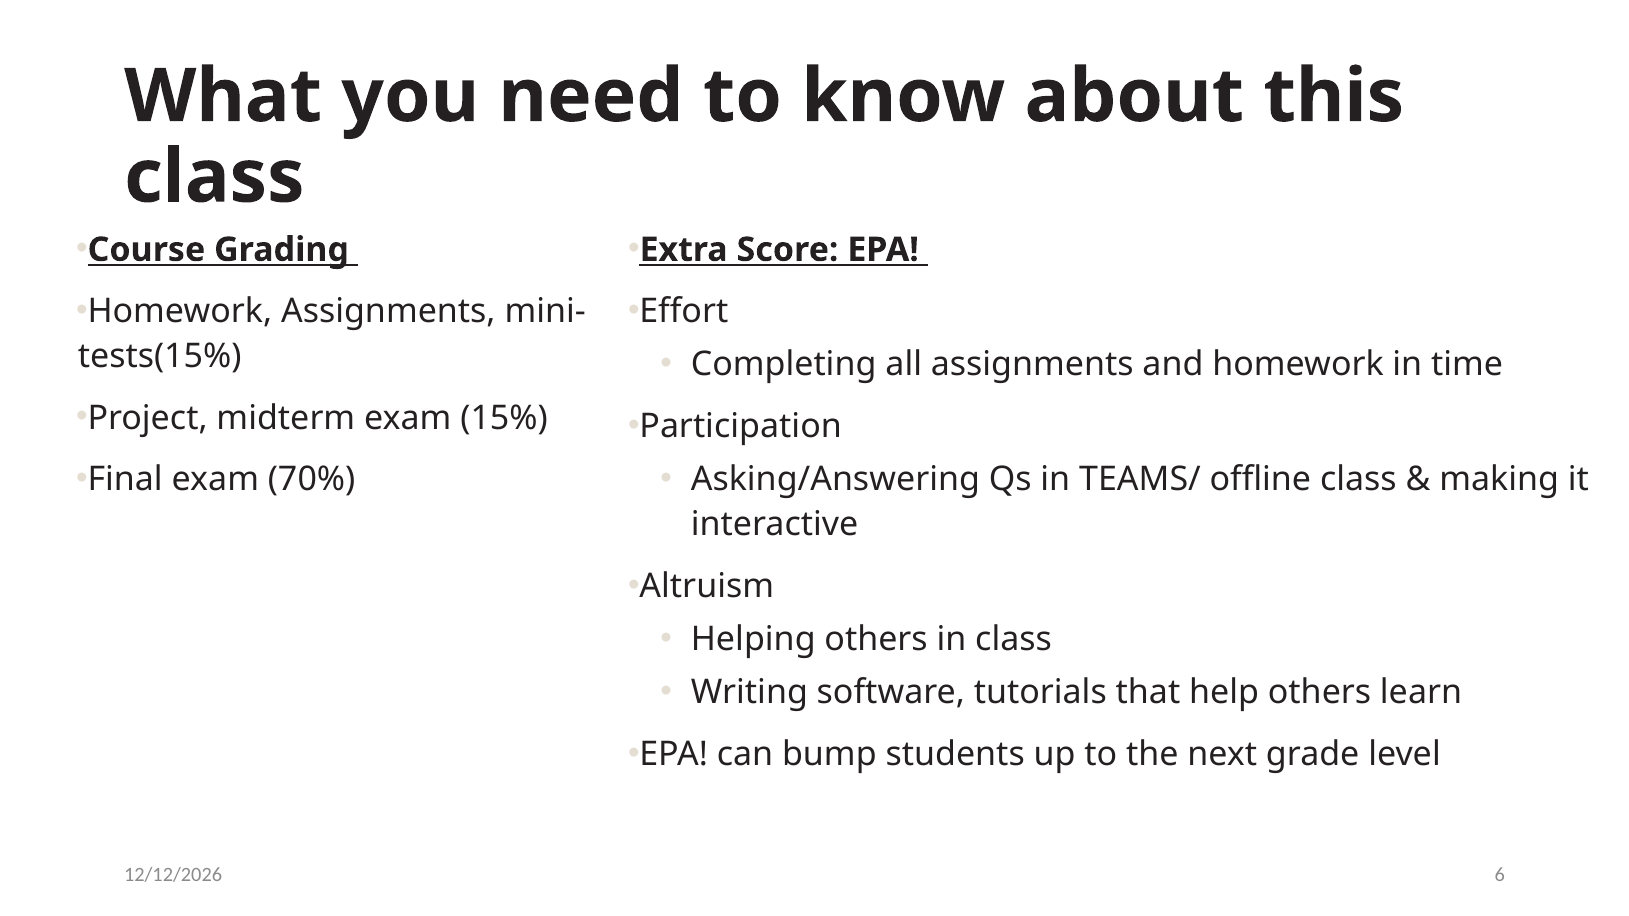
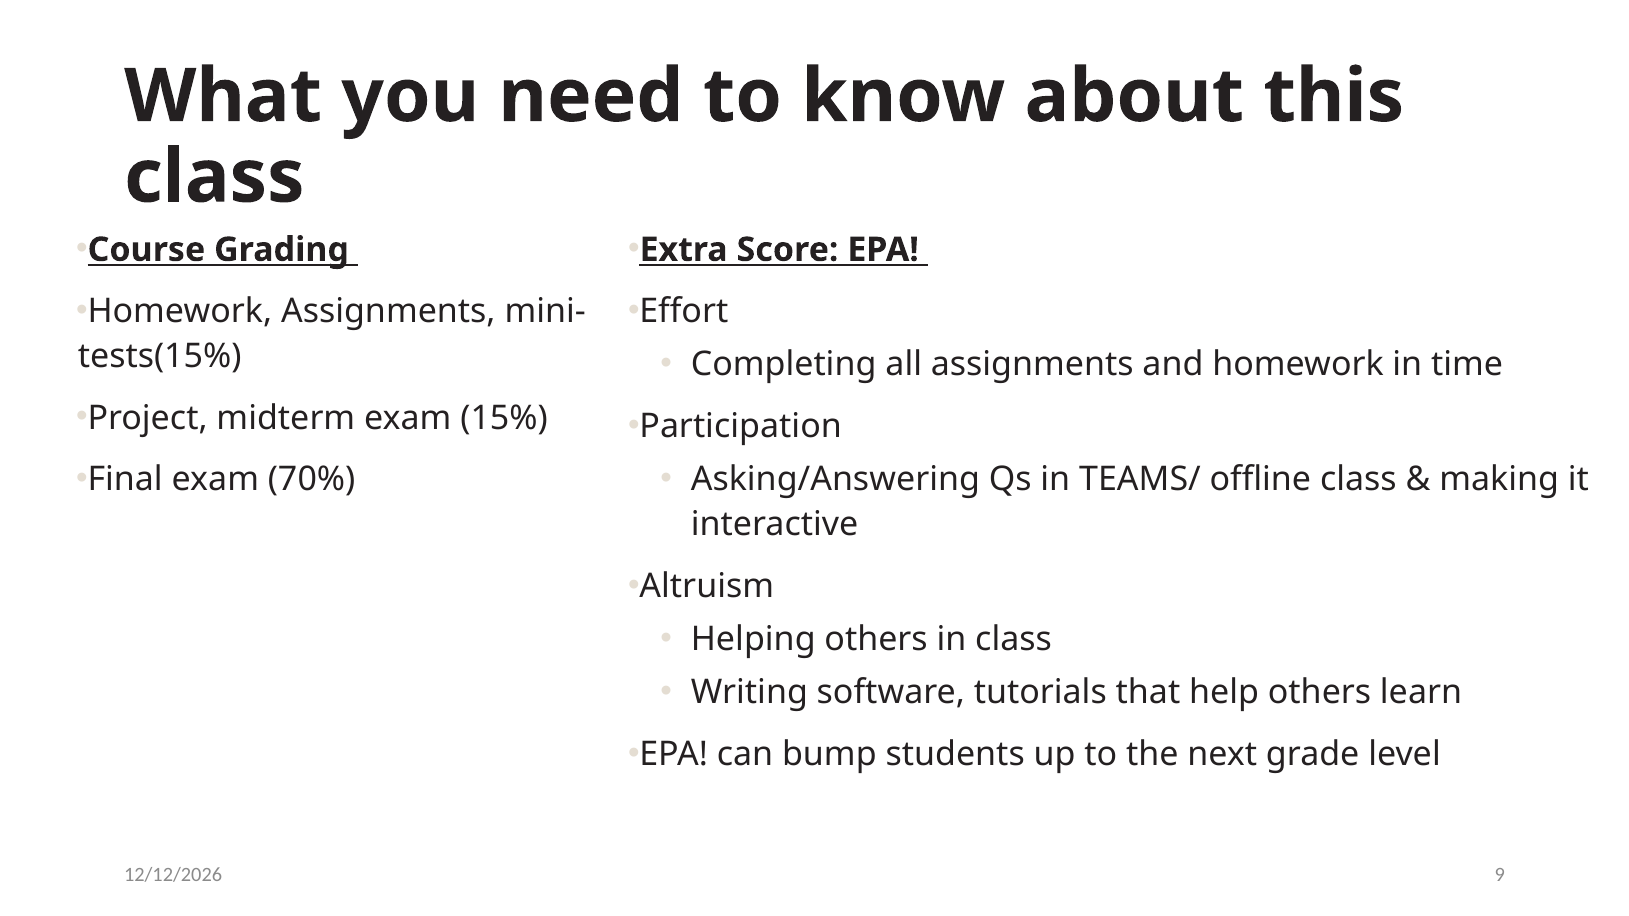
6: 6 -> 9 (1500, 875)
